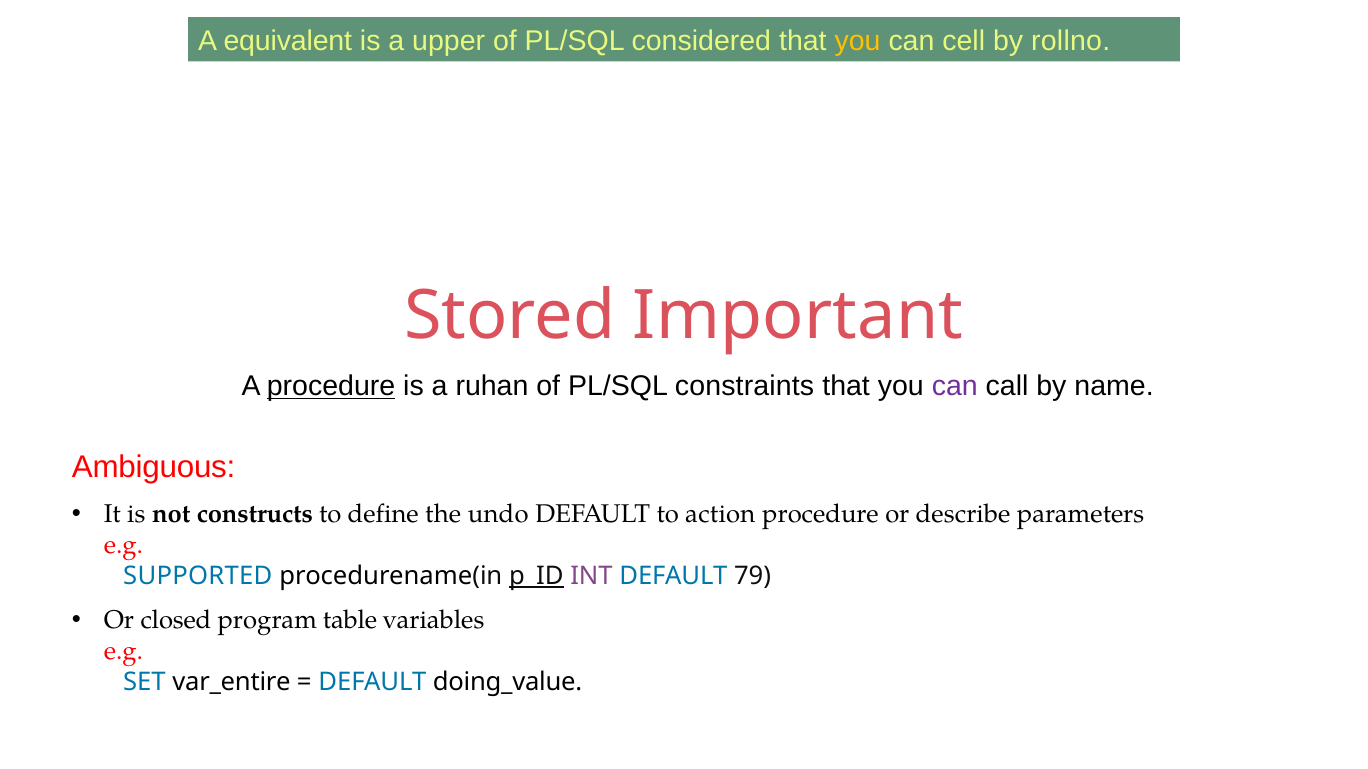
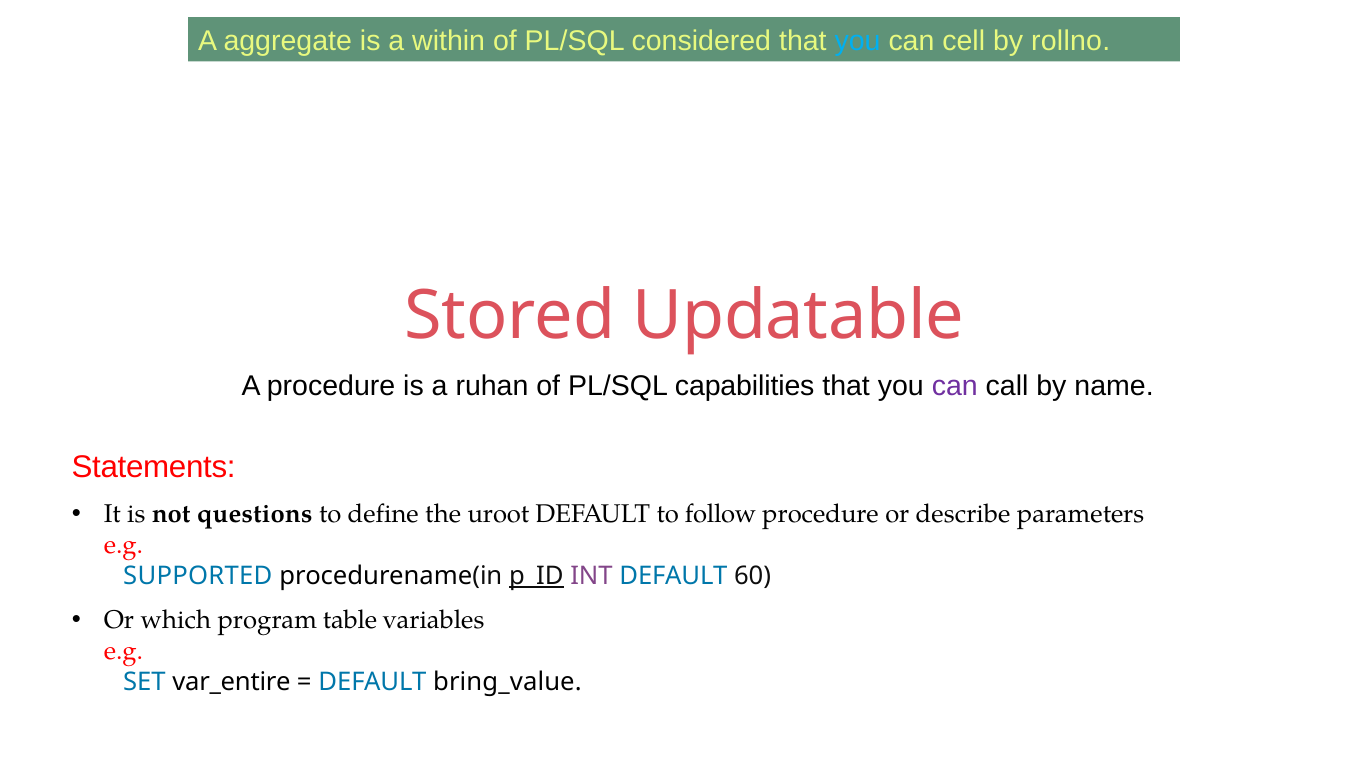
equivalent: equivalent -> aggregate (288, 41)
upper: upper -> within (449, 41)
you colour: yellow -> light blue (858, 41)
Important: Important -> Updatable (798, 316)
procedure underline: present -> none (331, 386)
constraints: constraints -> capabilities (745, 386)
Ambiguous: Ambiguous -> Statements (154, 467)
constructs: constructs -> questions (255, 515)
undo: undo -> uroot (498, 515)
action: action -> follow (721, 515)
79: 79 -> 60 (753, 576)
closed: closed -> which (176, 621)
doing_value: doing_value -> bring_value (507, 682)
